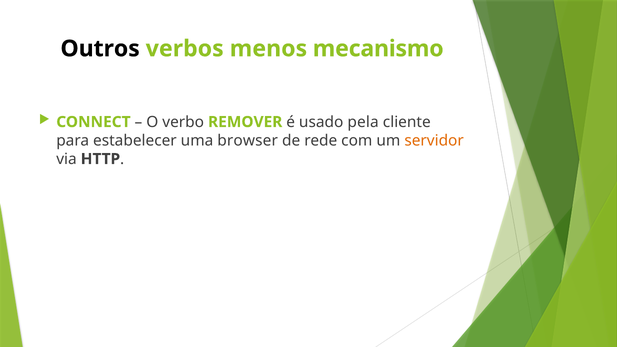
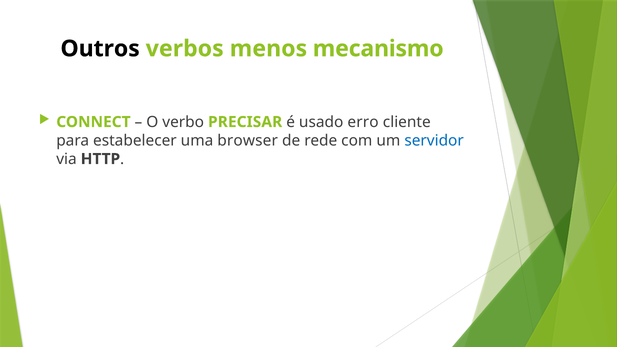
REMOVER: REMOVER -> PRECISAR (245, 122)
pela: pela -> erro (363, 122)
servidor colour: orange -> blue (434, 141)
